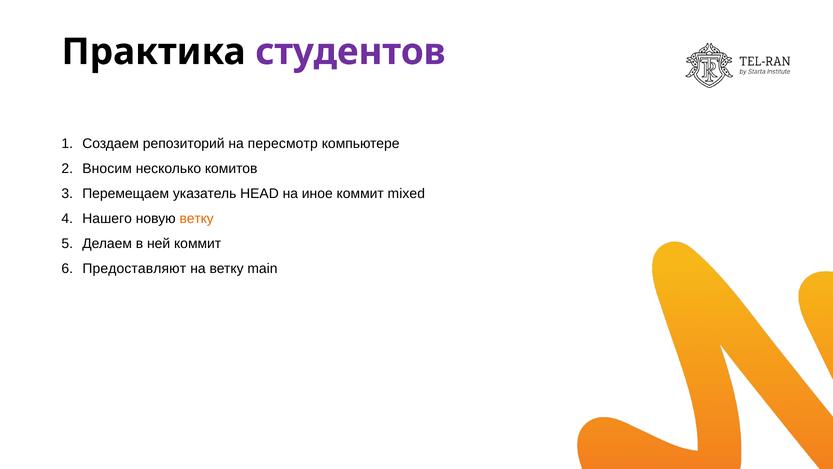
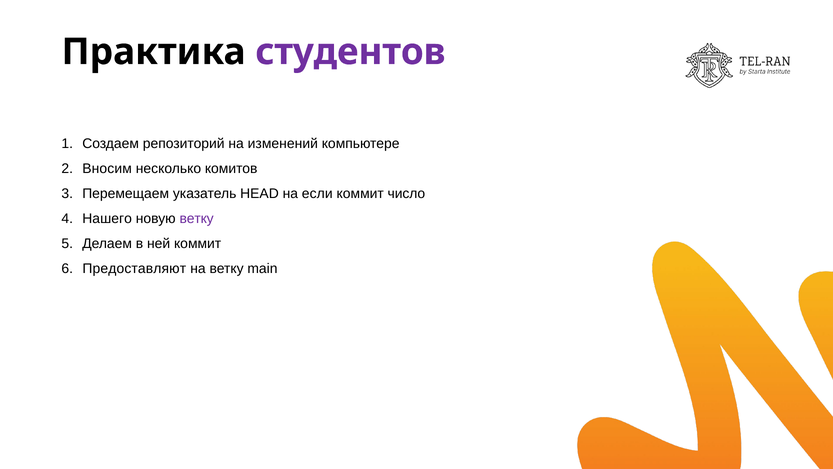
пересмотр: пересмотр -> изменений (283, 143)
иное: иное -> если (317, 193)
mixed: mixed -> число (406, 193)
ветку colour: orange -> purple (197, 218)
